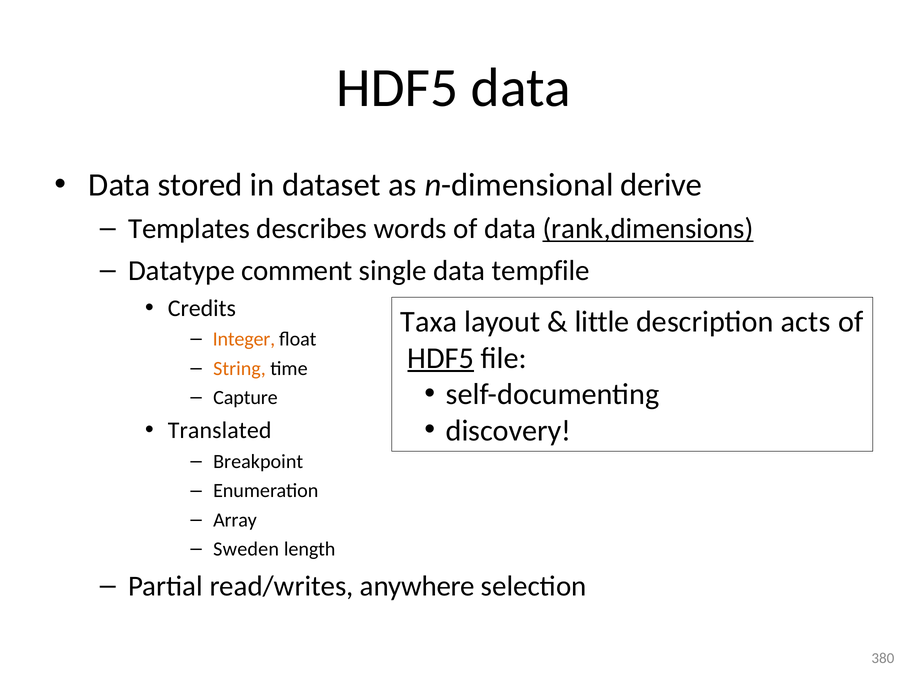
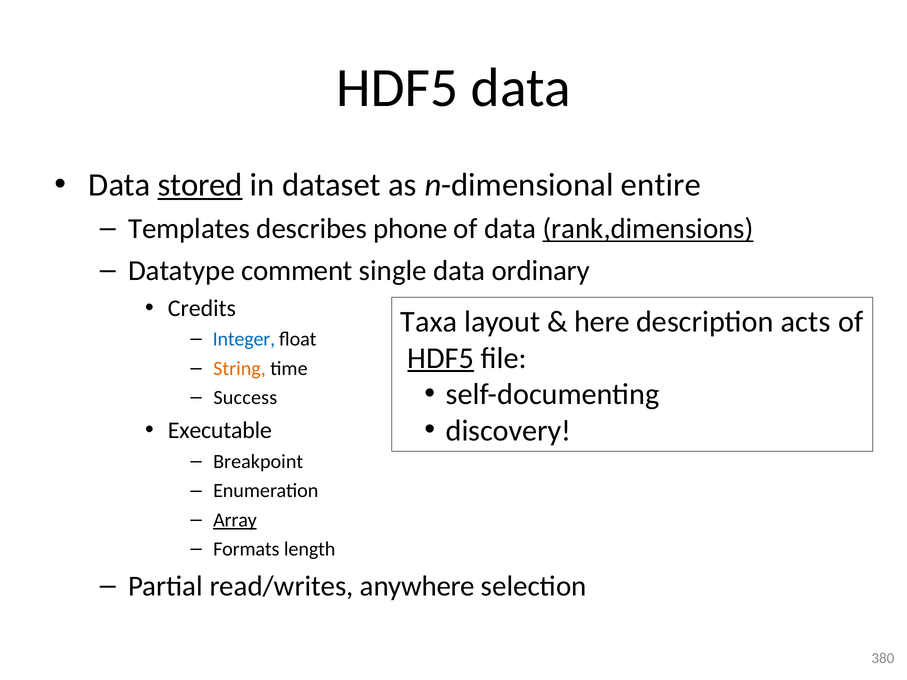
stored underline: none -> present (200, 185)
derive: derive -> entire (661, 185)
words: words -> phone (410, 229)
tempfile: tempfile -> ordinary (541, 271)
little: little -> here (602, 322)
Integer colour: orange -> blue (244, 339)
Capture: Capture -> Success (245, 398)
Translated: Translated -> Executable (220, 431)
Array underline: none -> present (235, 520)
Sweden: Sweden -> Formats (246, 549)
